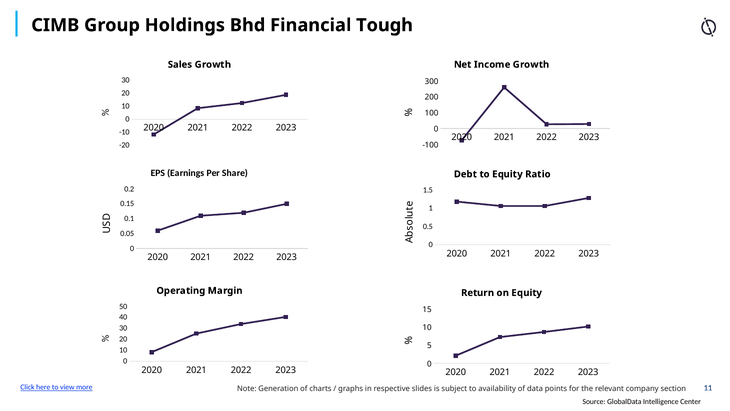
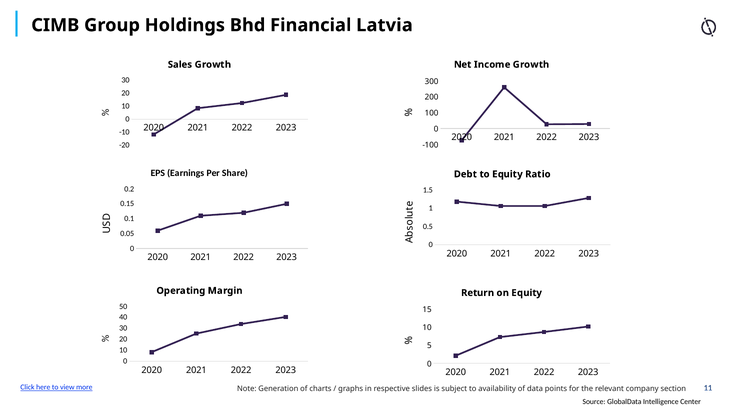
Tough: Tough -> Latvia (384, 25)
